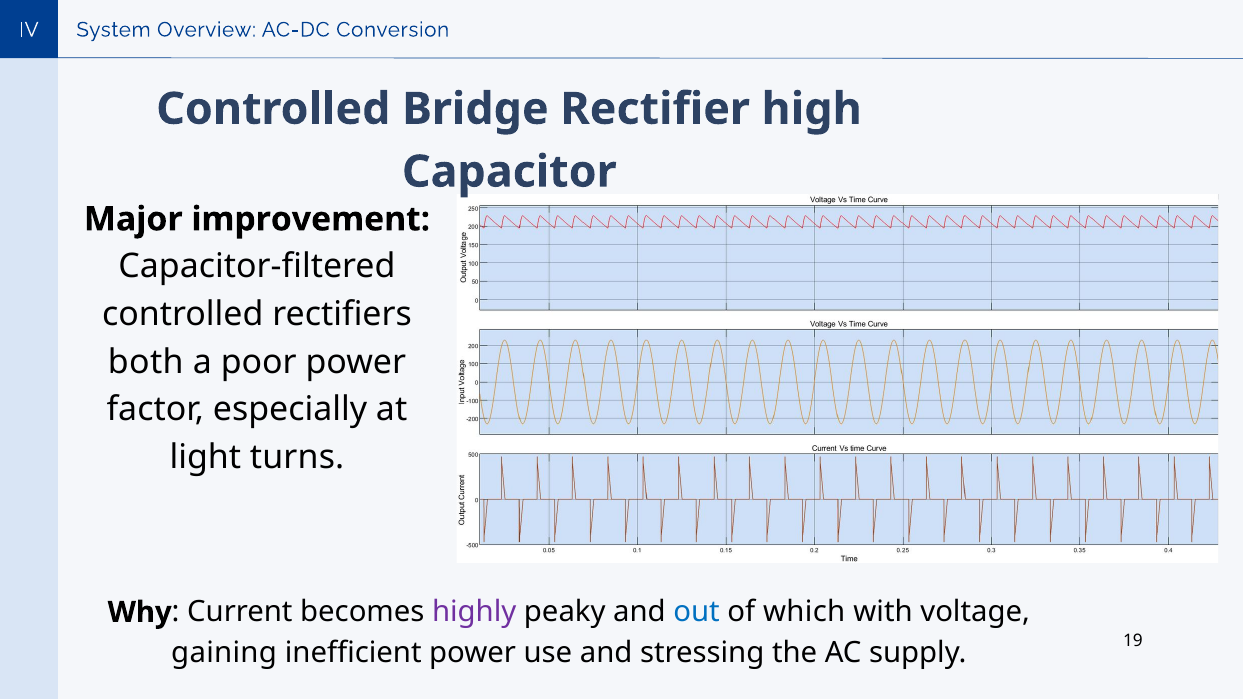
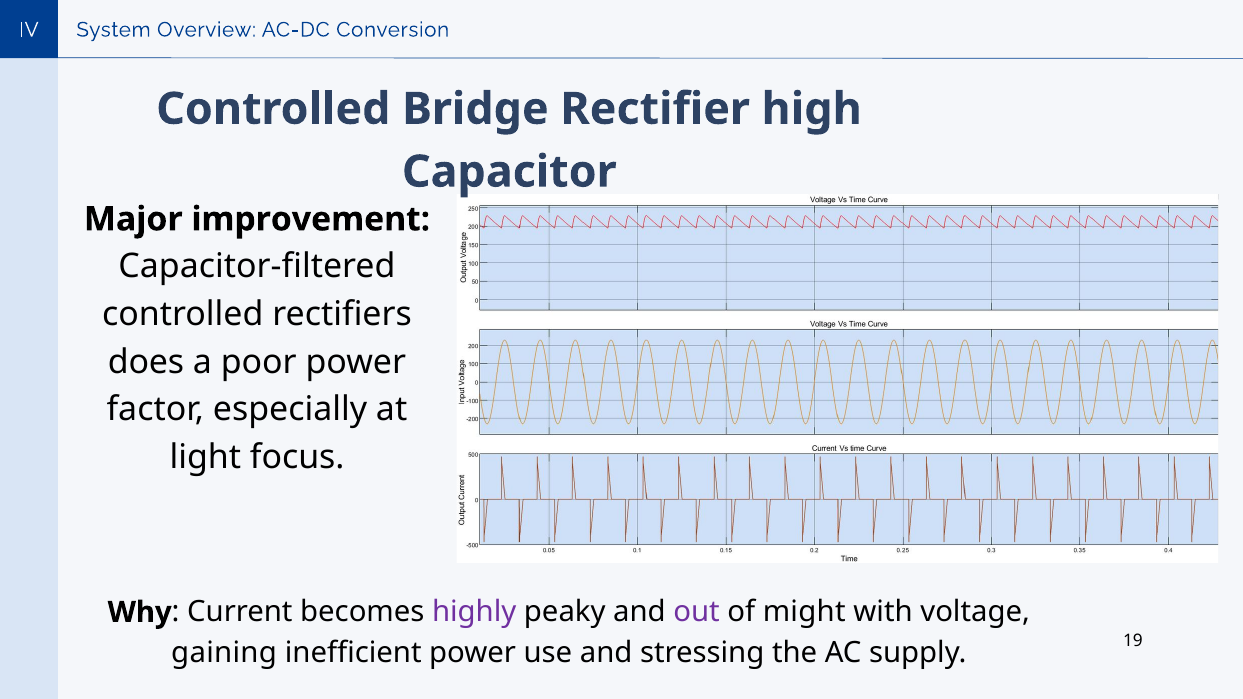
both: both -> does (146, 362)
turns: turns -> focus (297, 457)
out colour: blue -> purple (697, 612)
which: which -> might (804, 612)
